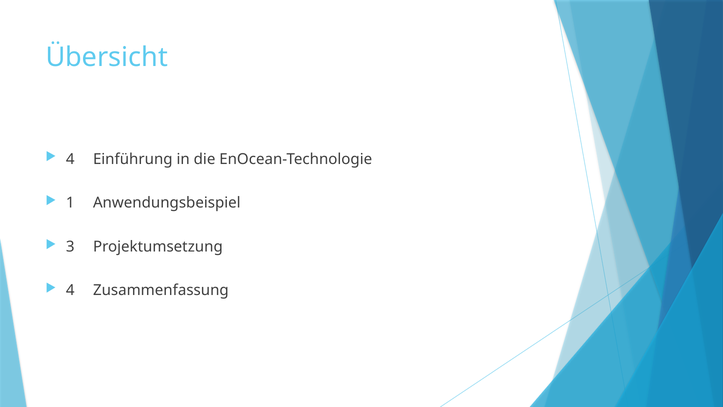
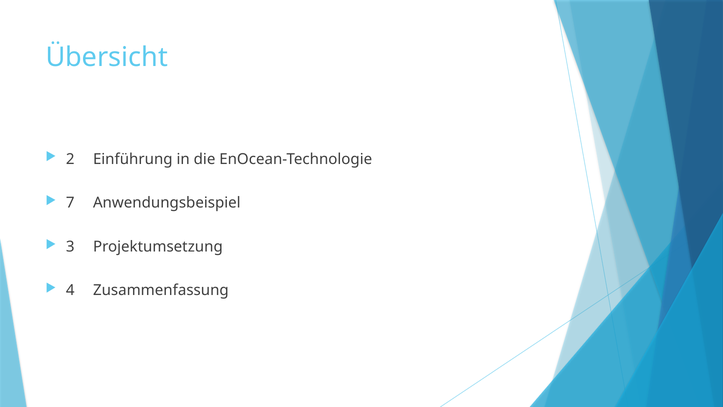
4: 4 -> 2 (70, 159)
1: 1 -> 7 (70, 203)
